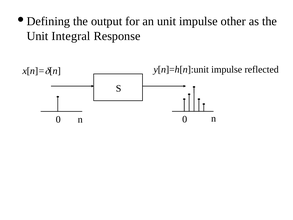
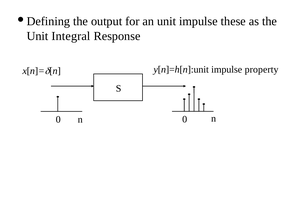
other: other -> these (233, 21)
reflected: reflected -> property (262, 69)
